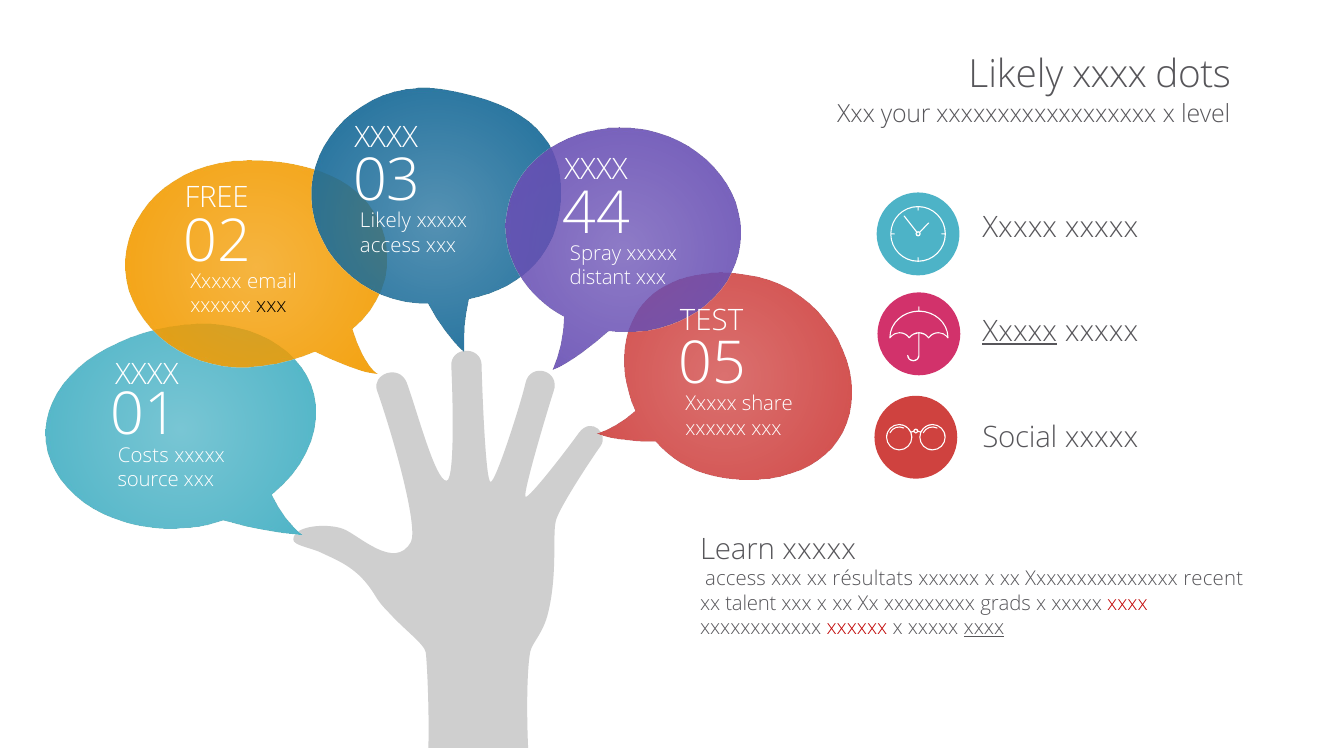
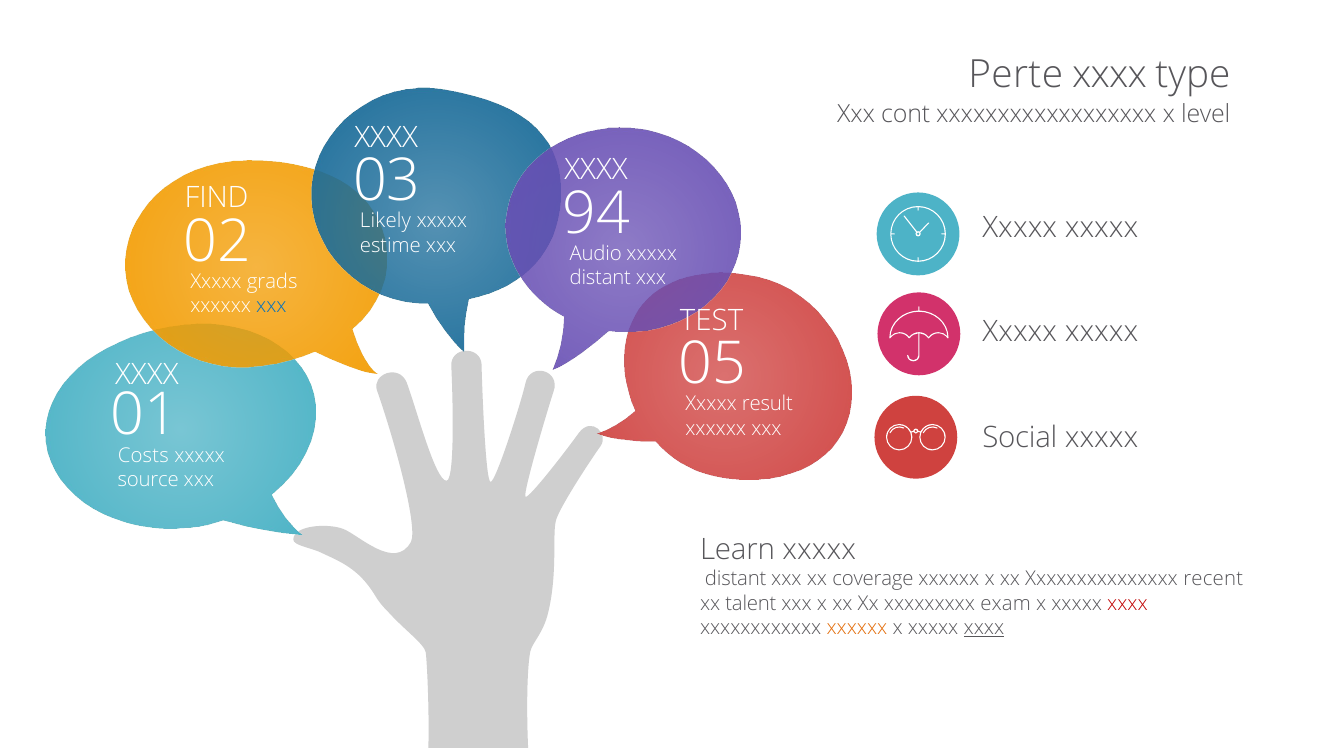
Likely: Likely -> Perte (1016, 74)
dots: dots -> type (1193, 74)
your: your -> cont (906, 114)
FREE: FREE -> FIND (217, 198)
access: access -> estime (390, 246)
44: 44 -> 94 (597, 214)
Spray: Spray -> Audio (596, 254)
email: email -> grads (272, 282)
xxx colour: black -> blue (271, 306)
Xxxxx underline: present -> none (1020, 332)
share: share -> result (767, 404)
access: access -> distant (736, 579)
résultats: résultats -> coverage (873, 579)
grads: grads -> exam (1006, 604)
xxxxxx colour: red -> orange (857, 628)
